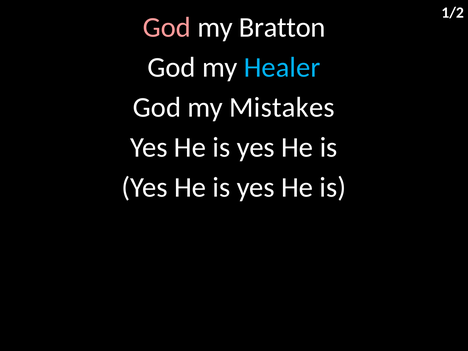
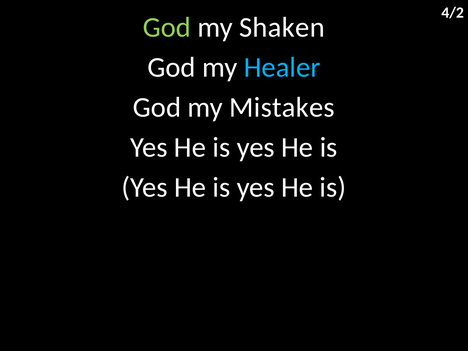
1/2: 1/2 -> 4/2 (453, 13)
God colour: pink -> light green (167, 27)
Bratton: Bratton -> Shaken (282, 27)
